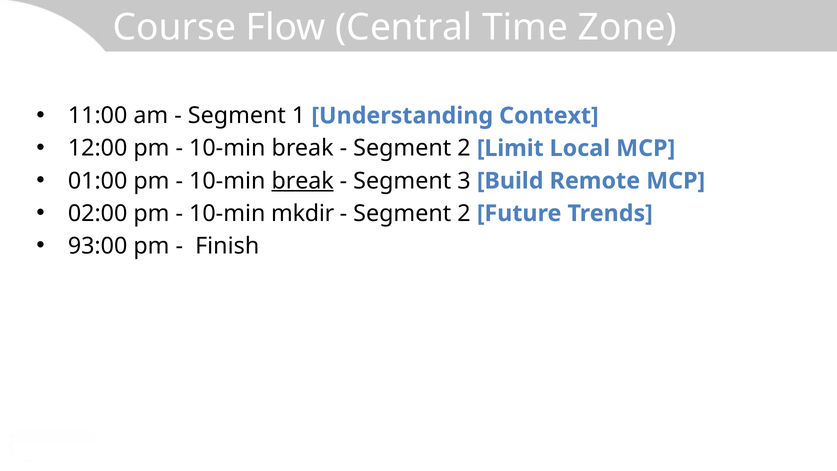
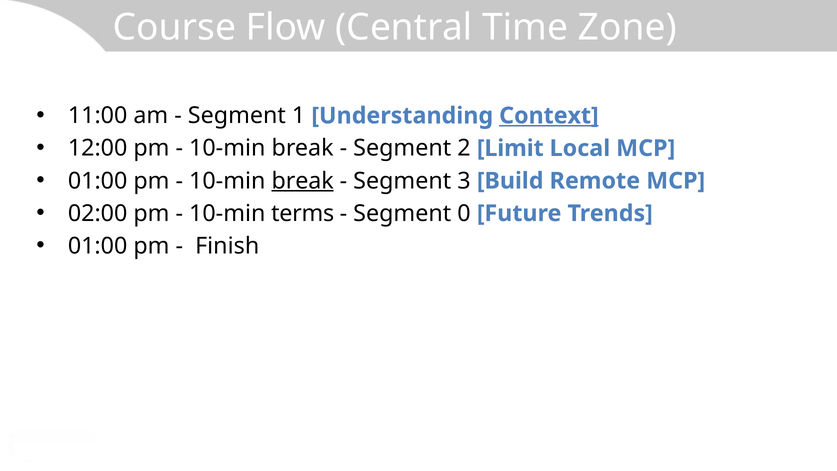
Context underline: none -> present (549, 116)
mkdir: mkdir -> terms (303, 213)
2: 2 -> 0 (464, 213)
93:00: 93:00 -> 01:00 (98, 246)
